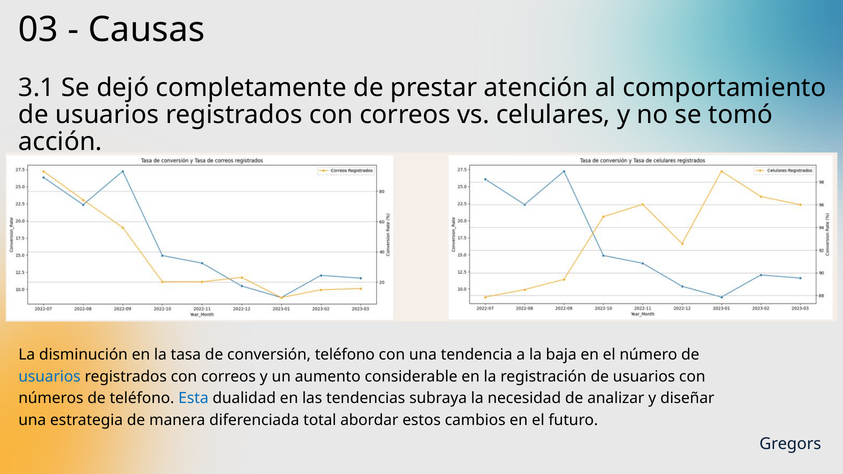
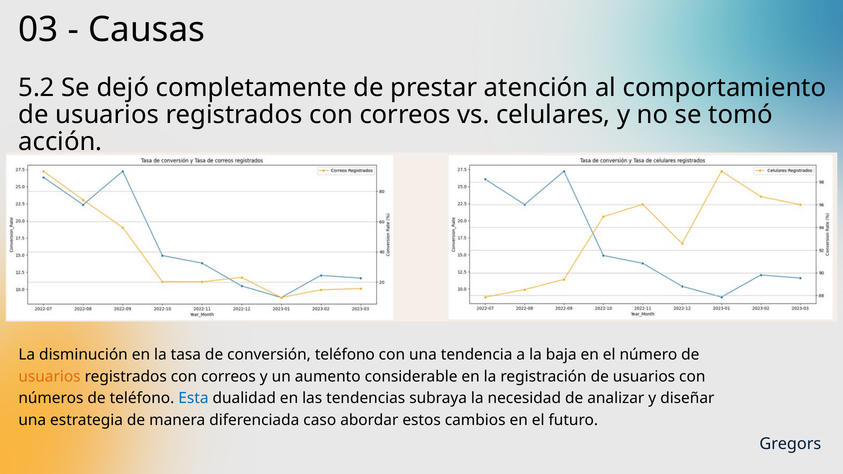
3.1: 3.1 -> 5.2 (37, 88)
usuarios colour: blue -> orange (50, 377)
total: total -> caso (320, 420)
